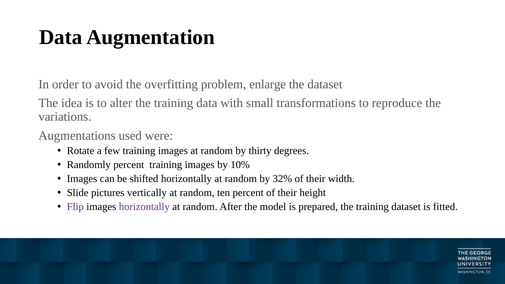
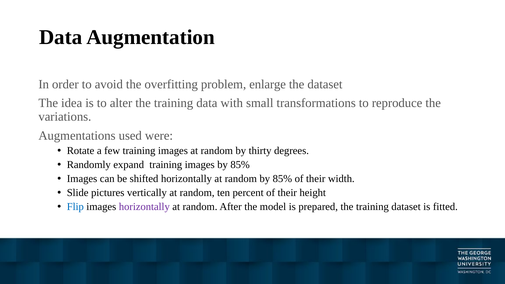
Randomly percent: percent -> expand (129, 165)
images by 10%: 10% -> 85% (240, 165)
random by 32%: 32% -> 85% (282, 179)
Flip colour: purple -> blue (75, 207)
